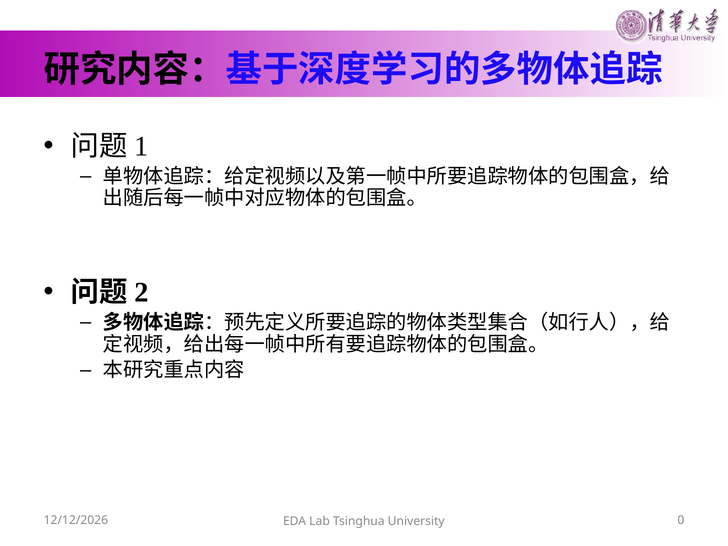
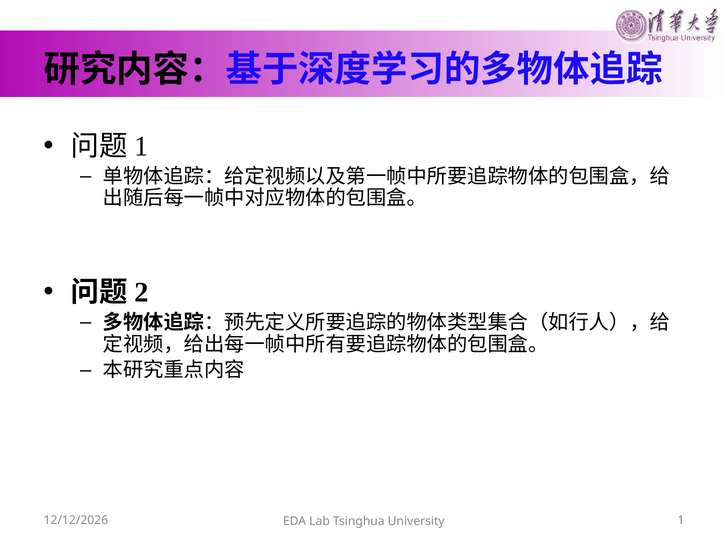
University 0: 0 -> 1 (681, 520)
